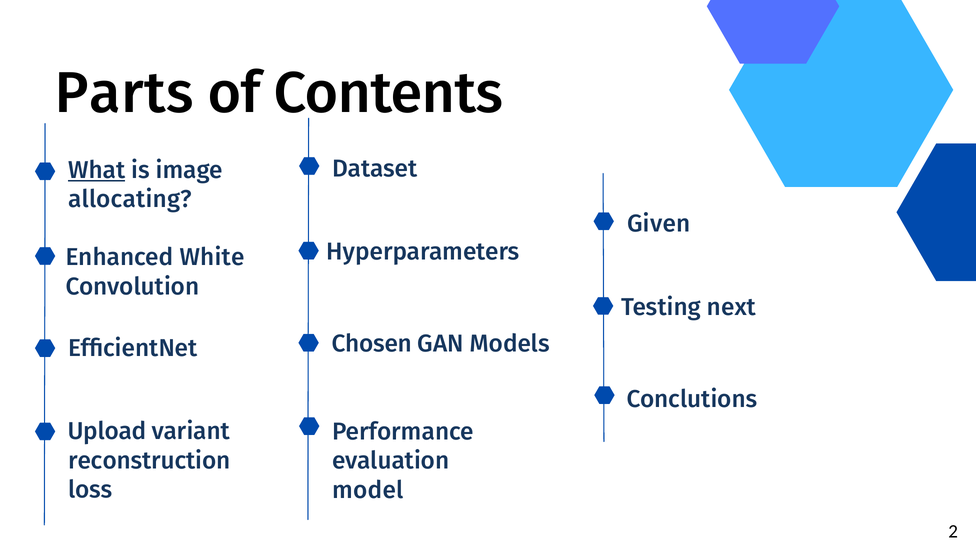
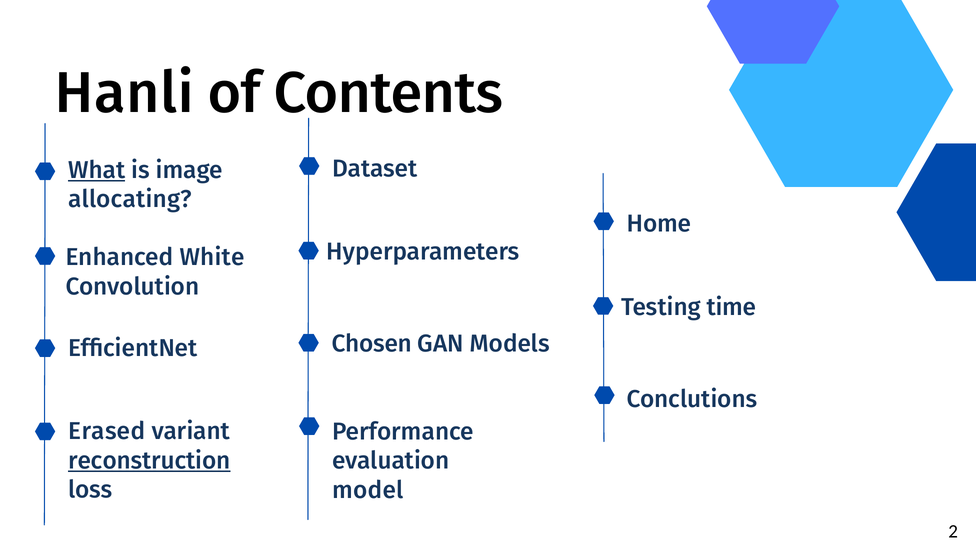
Parts: Parts -> Hanli (124, 93)
Given: Given -> Home (659, 224)
next: next -> time (732, 307)
Upload: Upload -> Erased (107, 431)
reconstruction underline: none -> present (149, 461)
